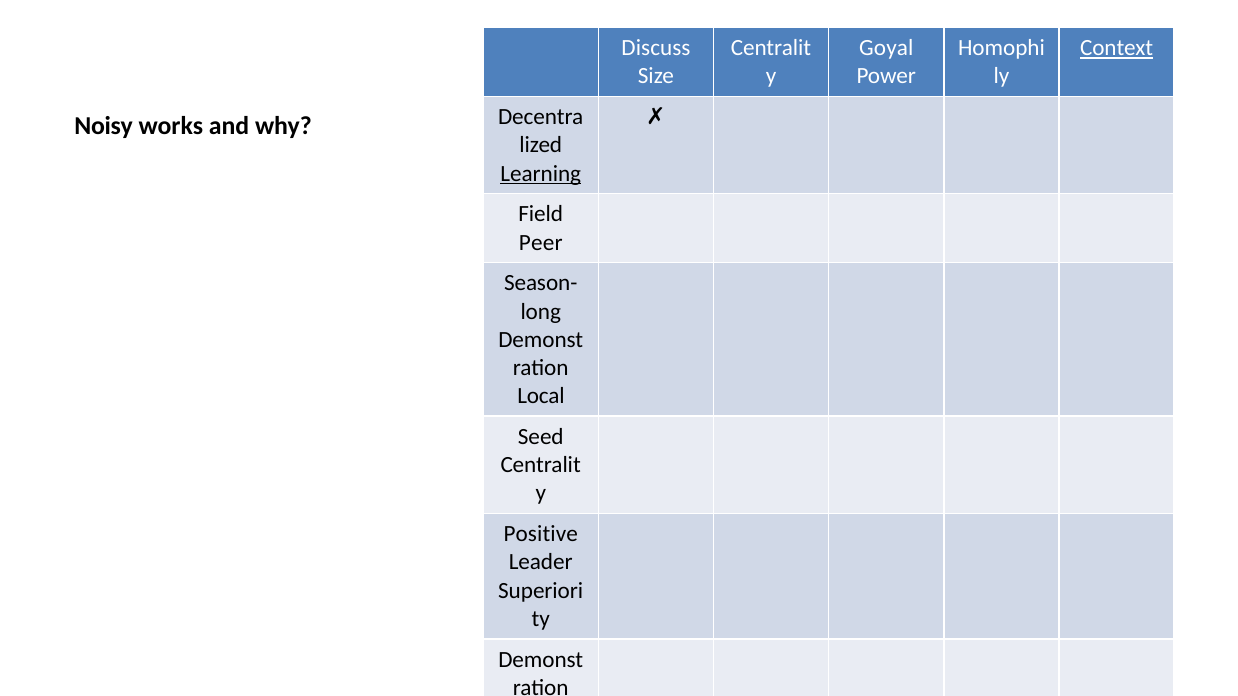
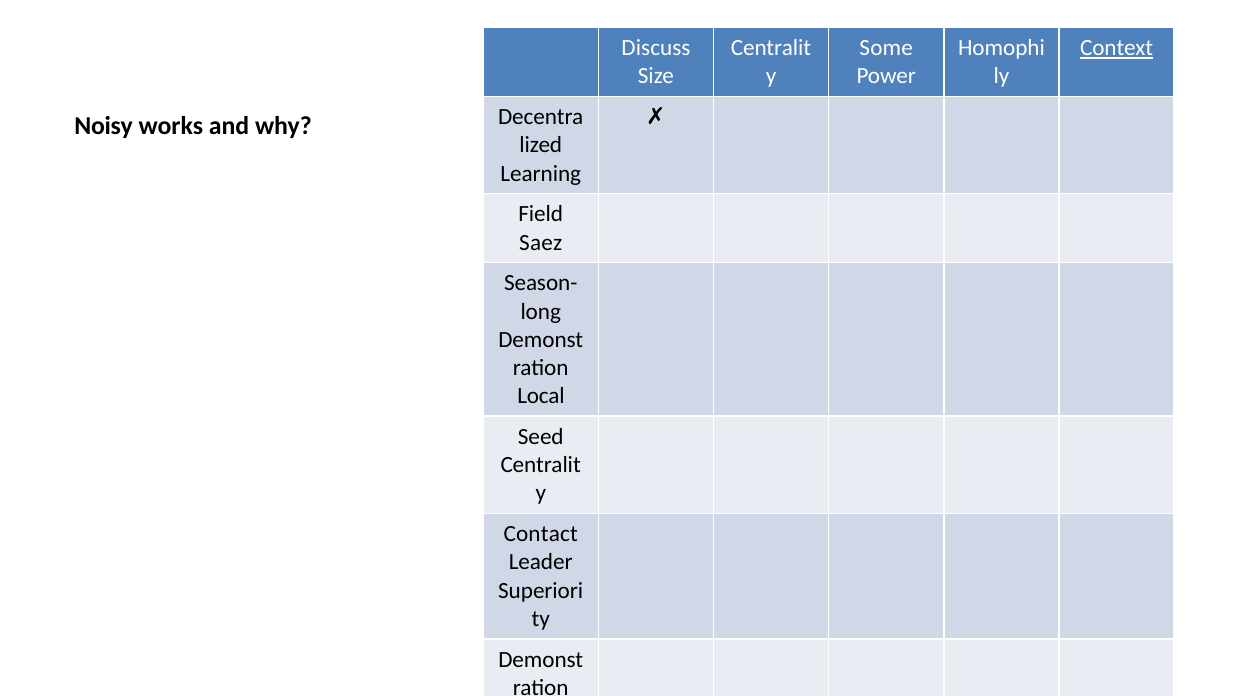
Goyal: Goyal -> Some (886, 48)
Learning underline: present -> none (541, 174)
Peer: Peer -> Saez (541, 243)
Positive: Positive -> Contact (541, 534)
